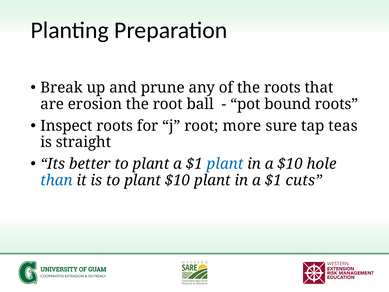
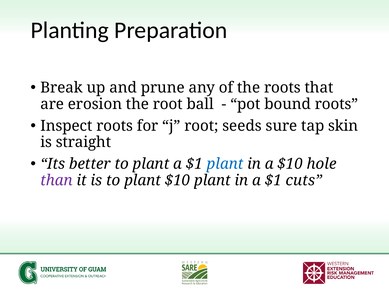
more: more -> seeds (242, 126)
teas: teas -> skin (343, 126)
than colour: blue -> purple (56, 180)
